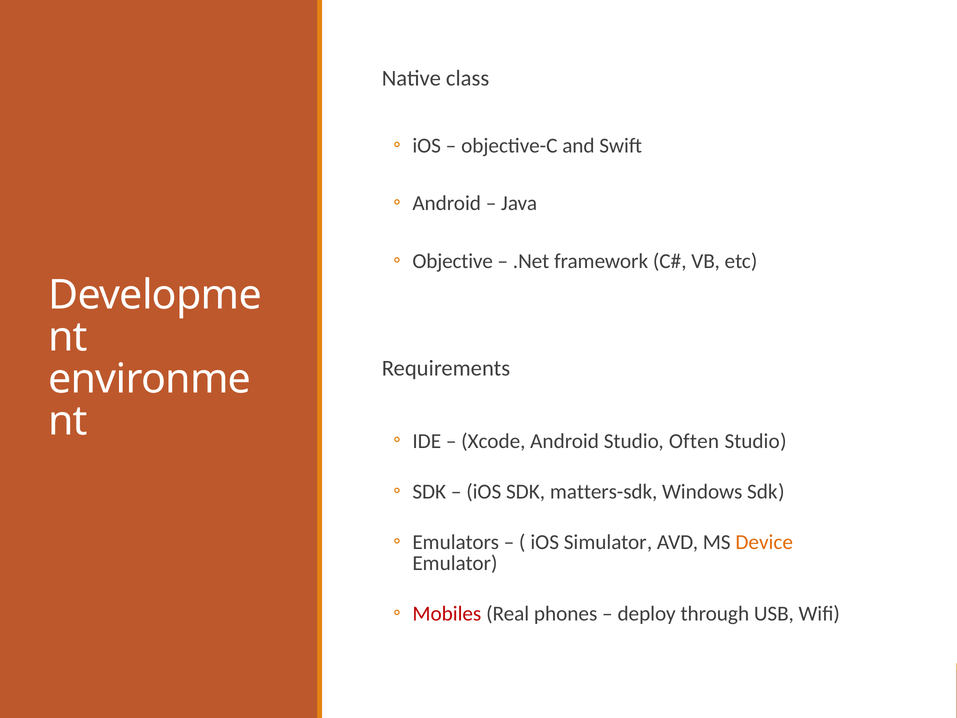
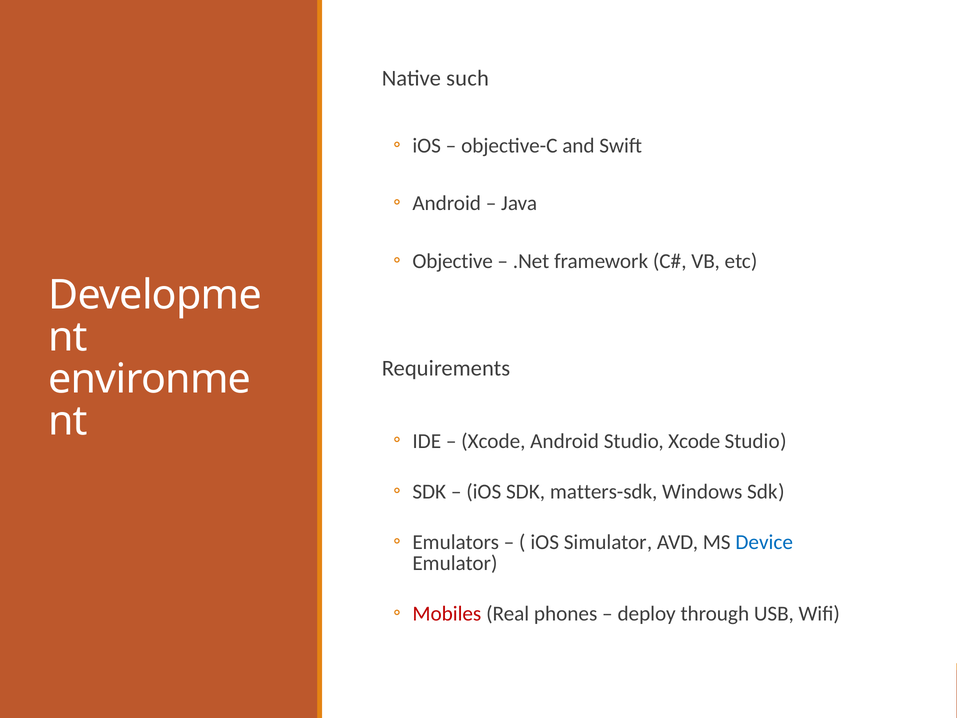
class: class -> such (468, 78)
Studio Often: Often -> Xcode (694, 441)
Device colour: orange -> blue (764, 542)
